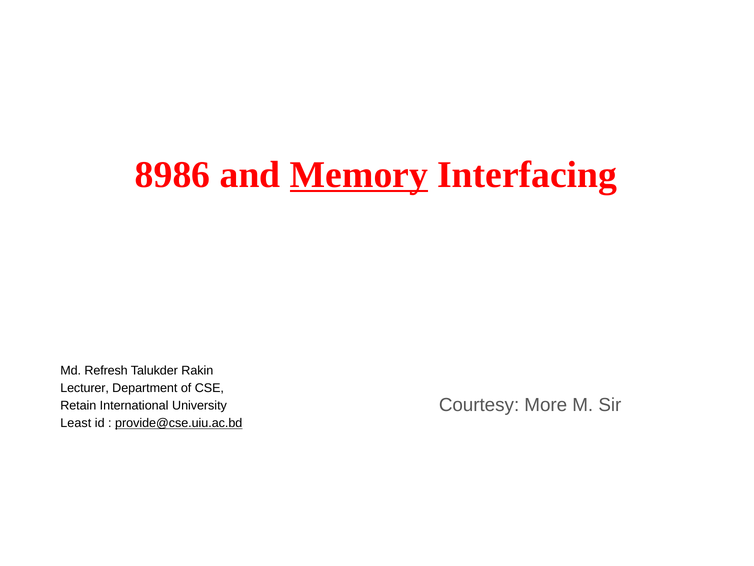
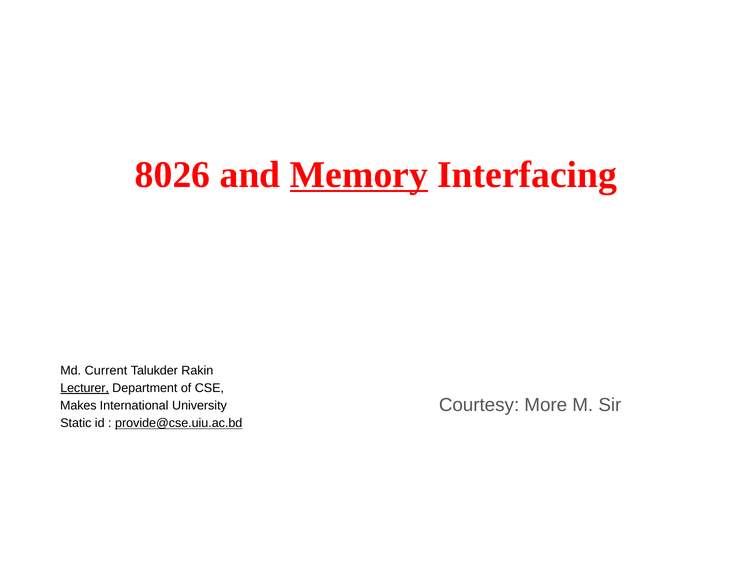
8986: 8986 -> 8026 (173, 175)
Refresh: Refresh -> Current (106, 370)
Lecturer underline: none -> present (85, 388)
Retain: Retain -> Makes (78, 405)
Least: Least -> Static (76, 423)
